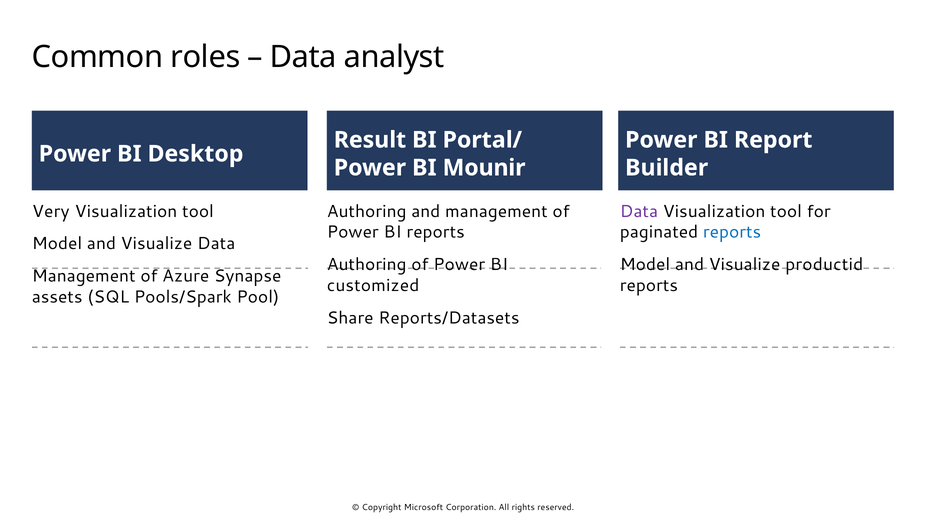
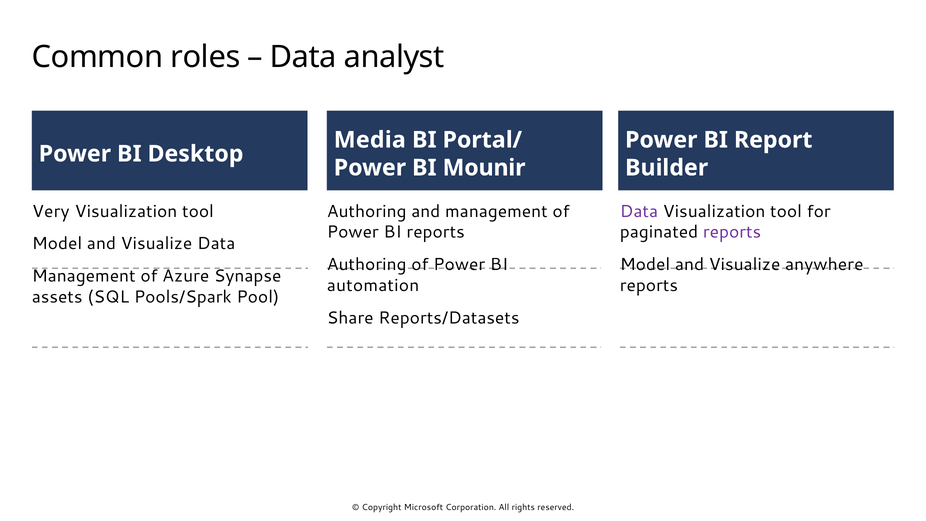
Result: Result -> Media (370, 140)
reports colour: blue -> purple (732, 232)
productid: productid -> anywhere (824, 264)
customized: customized -> automation (373, 285)
